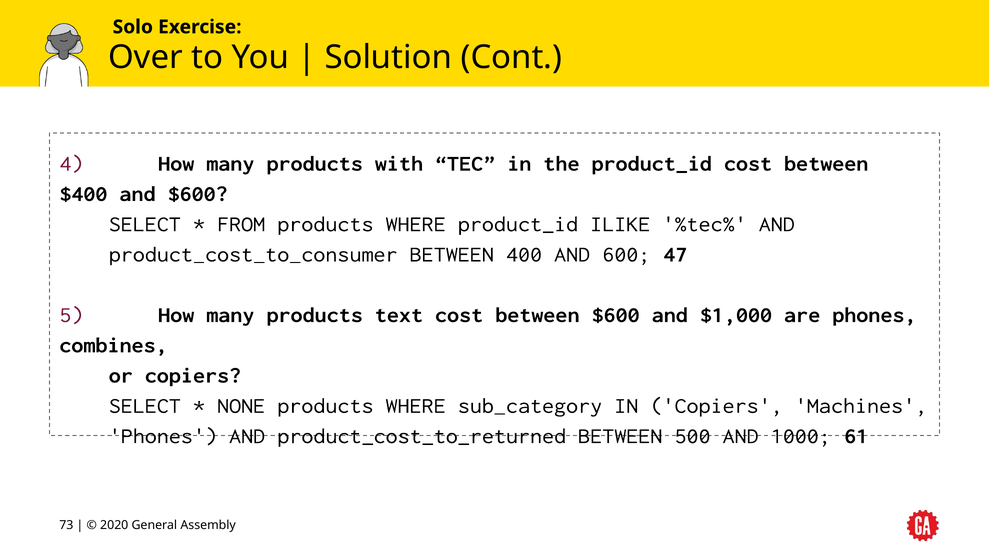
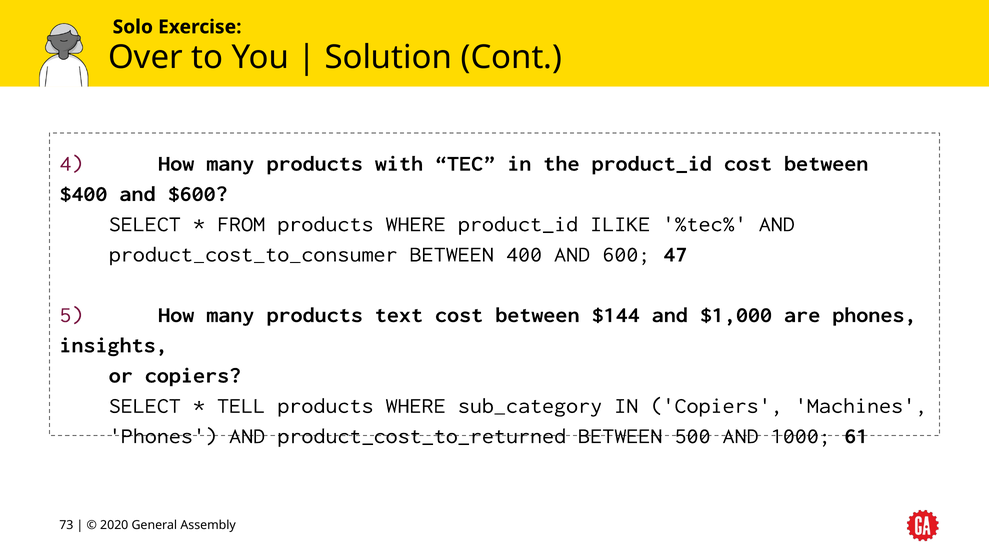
between $600: $600 -> $144 (616, 315)
combines: combines -> insights (114, 345)
NONE: NONE -> TELL (241, 406)
